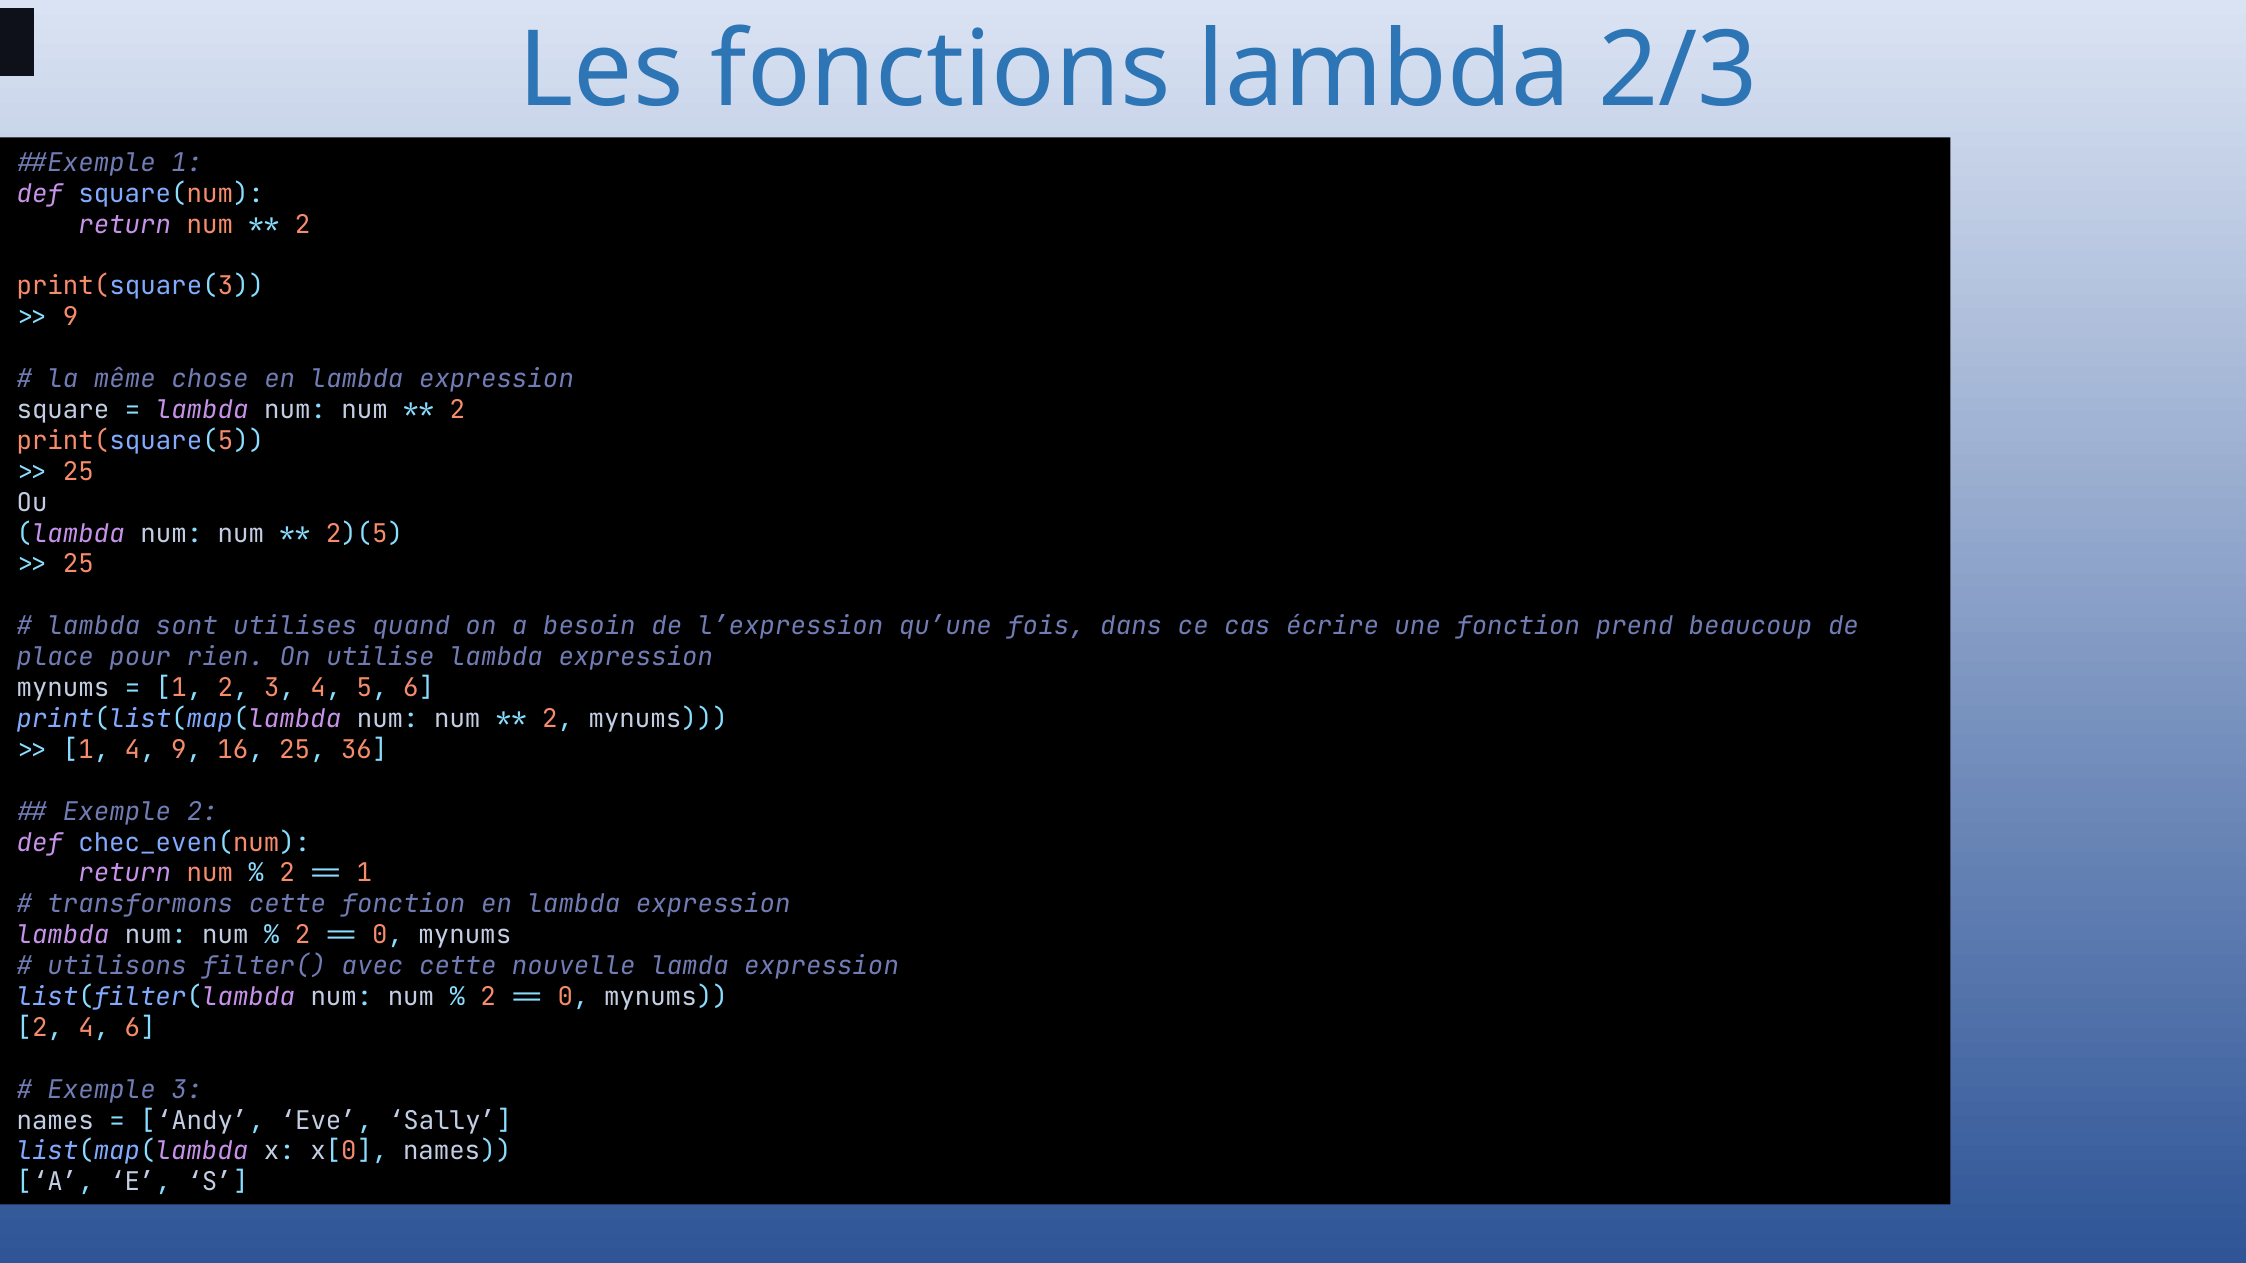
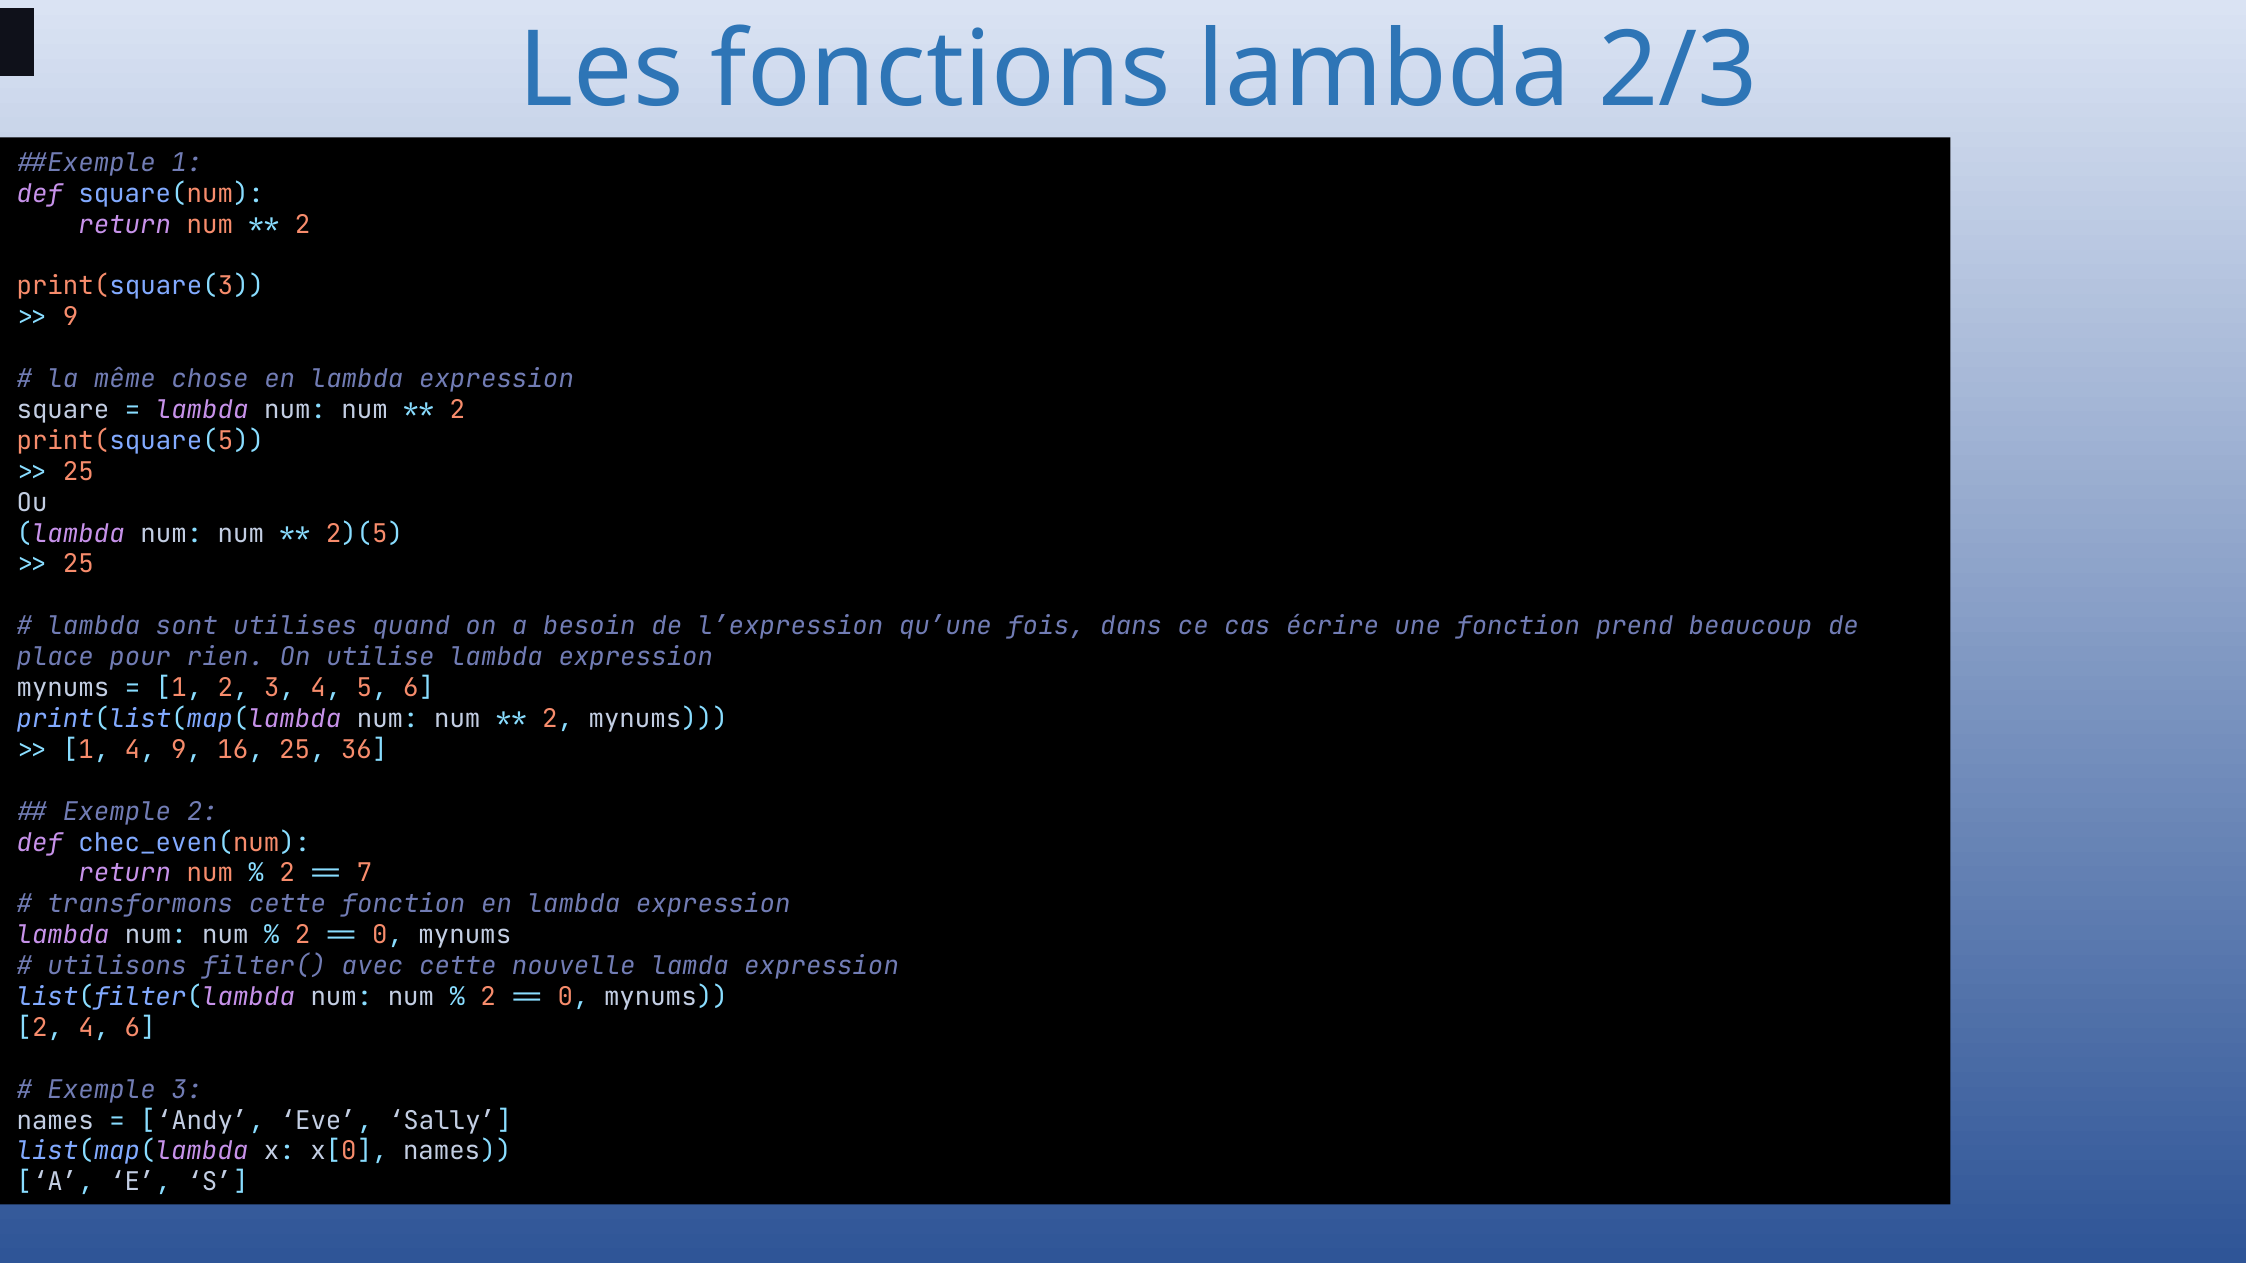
1: 1 -> 7 (364, 874)
